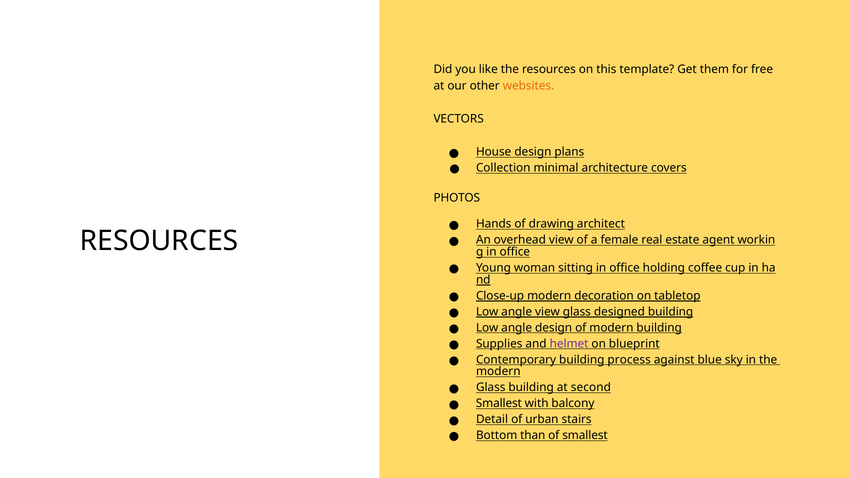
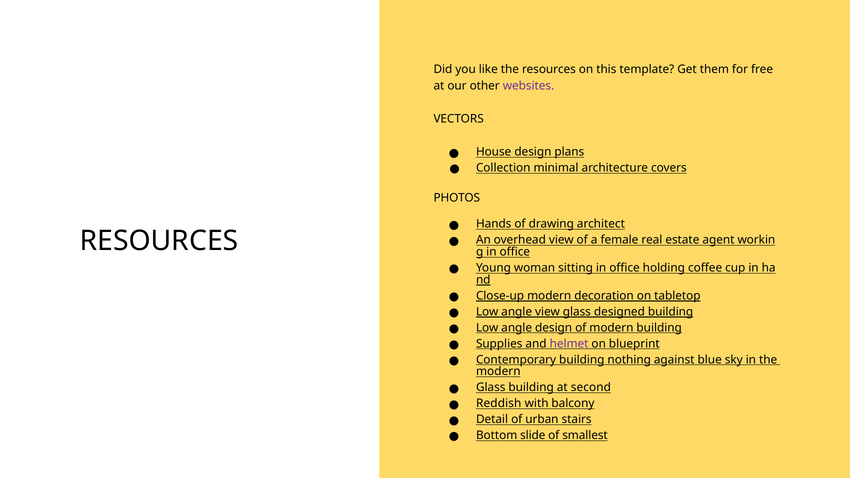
websites colour: orange -> purple (529, 86)
process: process -> nothing (629, 360)
Smallest: Smallest -> Reddish (499, 404)
than: than -> slide (533, 436)
